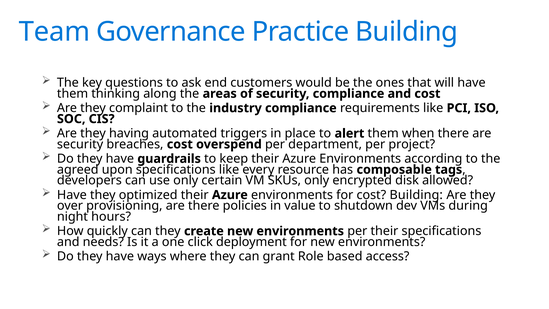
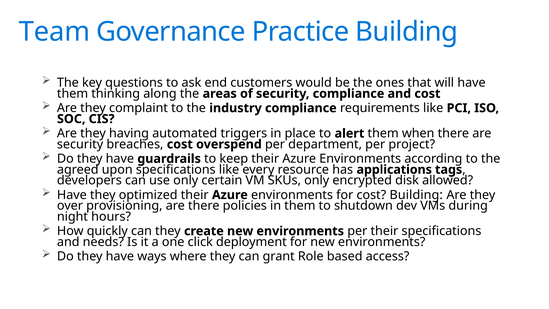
composable: composable -> applications (394, 169)
in value: value -> them (300, 206)
